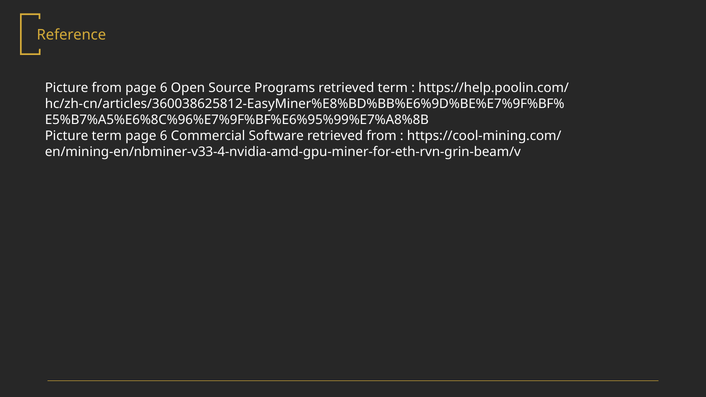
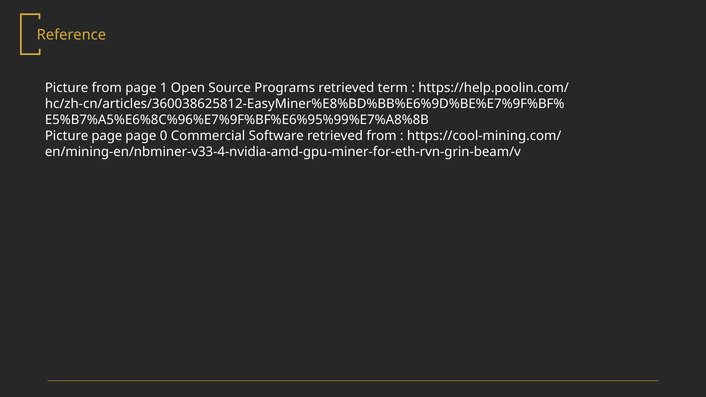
from page 6: 6 -> 1 (164, 88)
Picture term: term -> page (107, 136)
6: 6 -> 0 (164, 136)
